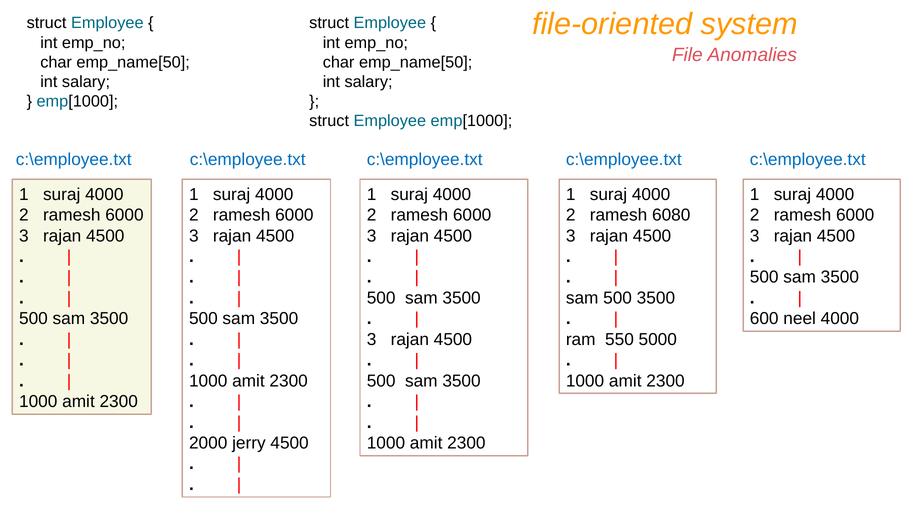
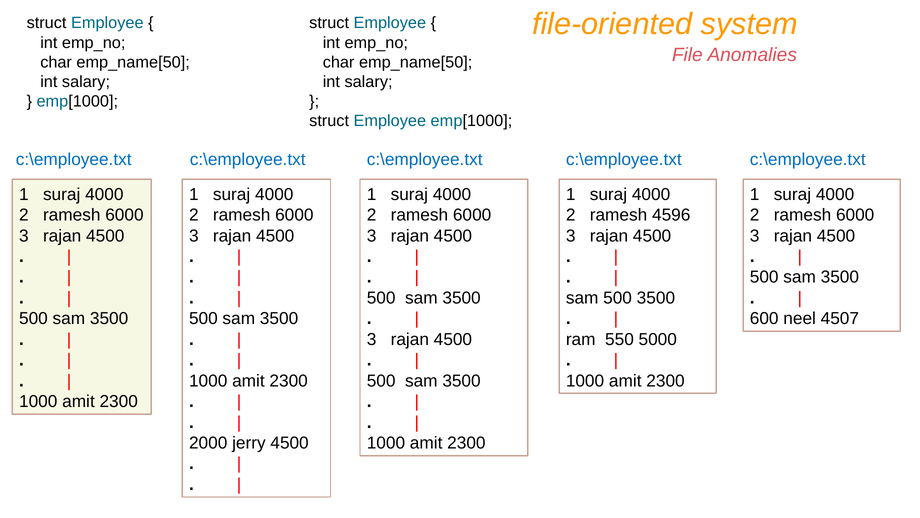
6080: 6080 -> 4596 (671, 215)
neel 4000: 4000 -> 4507 (840, 318)
